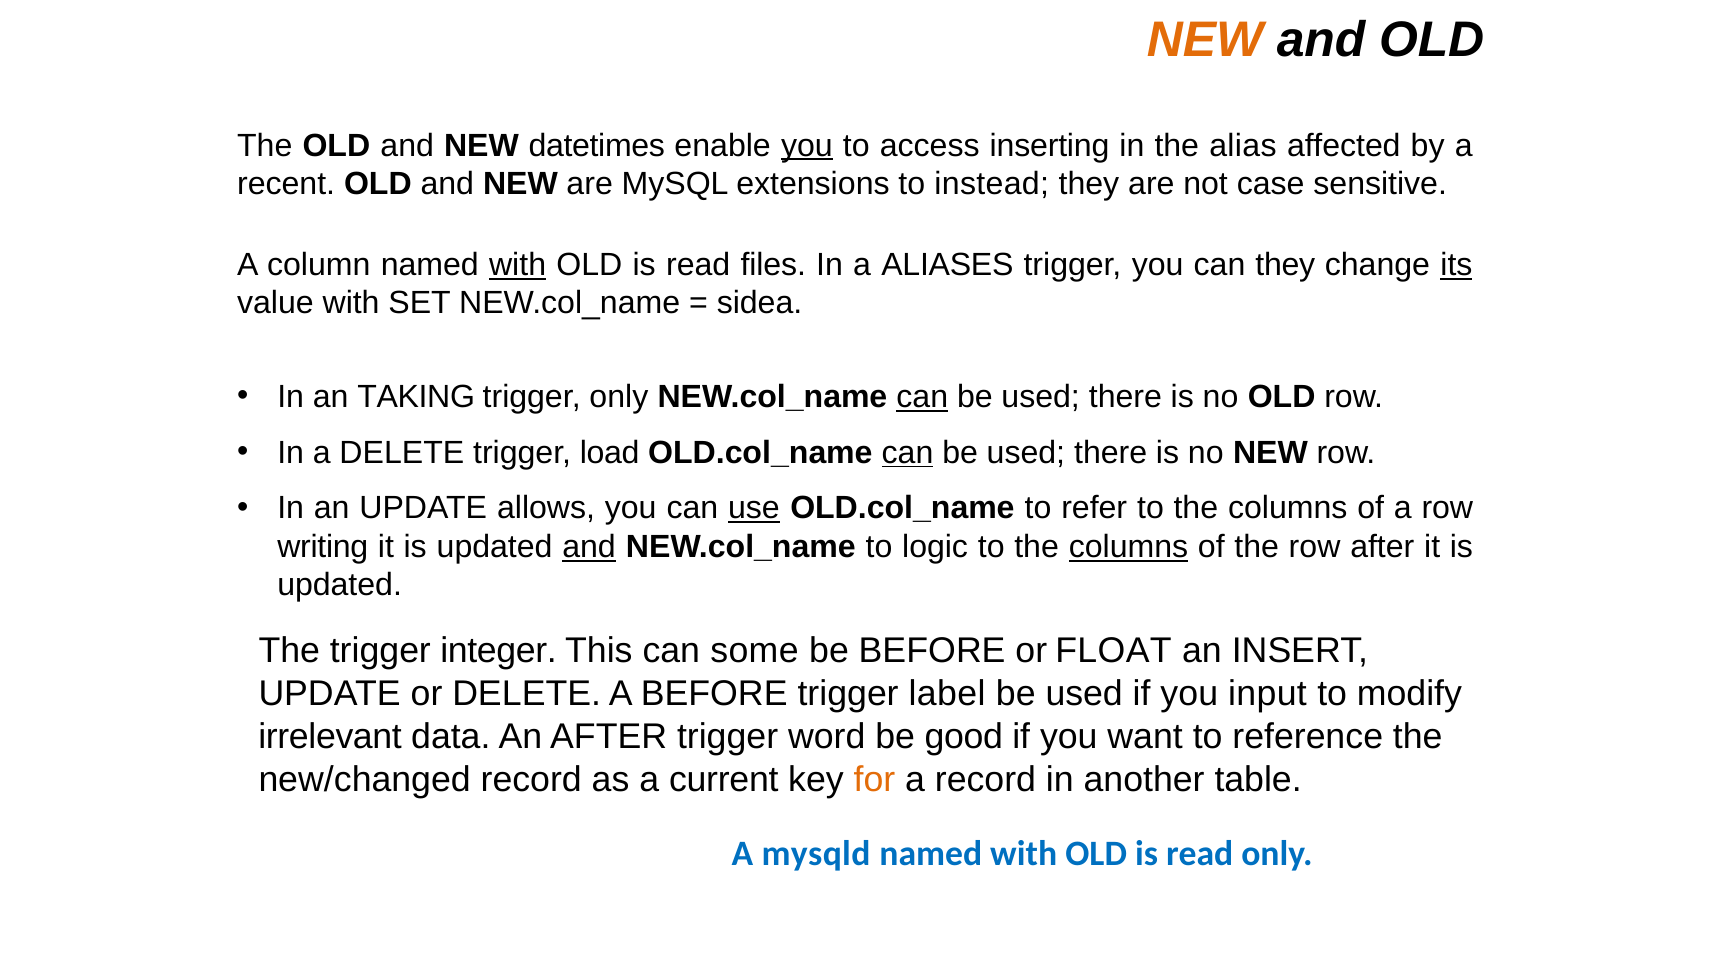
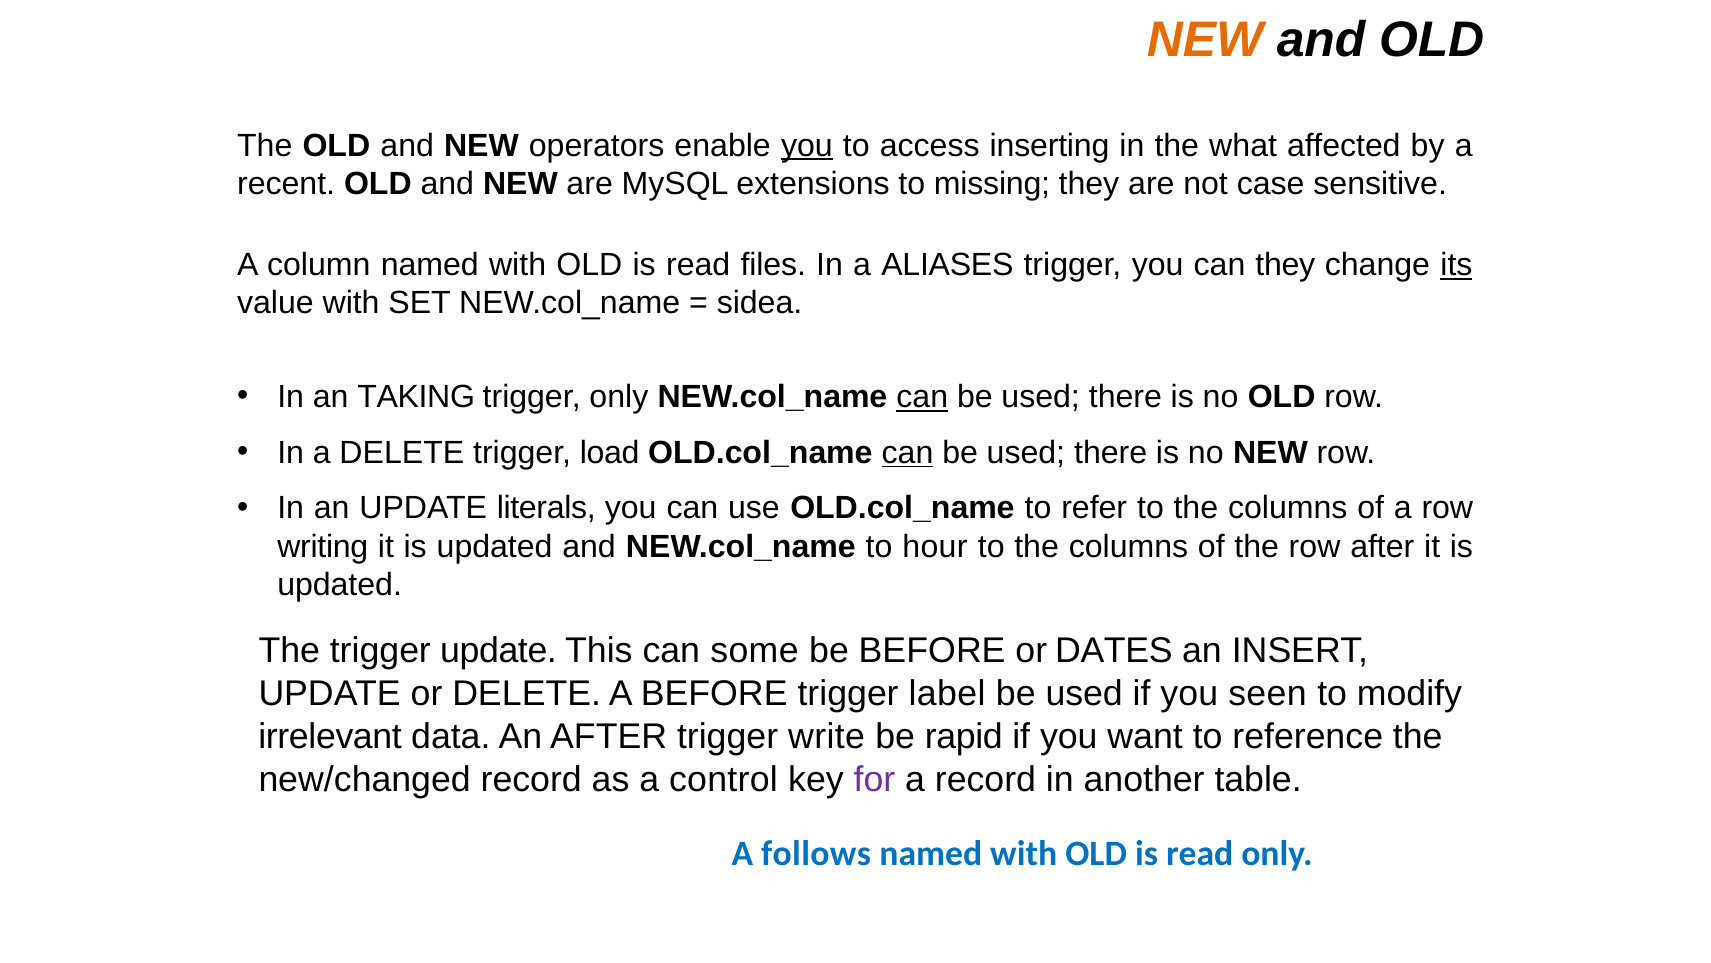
datetimes: datetimes -> operators (597, 145)
alias: alias -> what (1243, 145)
instead: instead -> missing (992, 184)
with underline: present -> none (518, 265)
allows: allows -> literals (546, 508)
use underline: present -> none (754, 508)
and underline: present -> none (589, 547)
logic: logic -> hour (935, 547)
columns underline: present -> none (1129, 547)
trigger integer: integer -> update (498, 651)
FLOAT: FLOAT -> DATES (1114, 651)
input: input -> seen (1267, 693)
word: word -> write (827, 736)
good: good -> rapid (964, 736)
current: current -> control (723, 779)
for colour: orange -> purple (874, 779)
mysqld: mysqld -> follows (816, 854)
